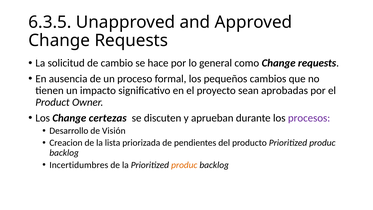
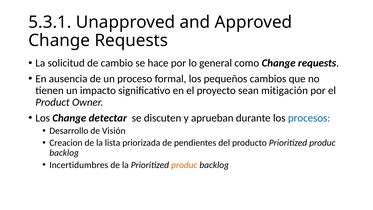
6.3.5: 6.3.5 -> 5.3.1 (50, 22)
aprobadas: aprobadas -> mitigación (285, 90)
certezas: certezas -> detectar (108, 118)
procesos colour: purple -> blue (309, 118)
